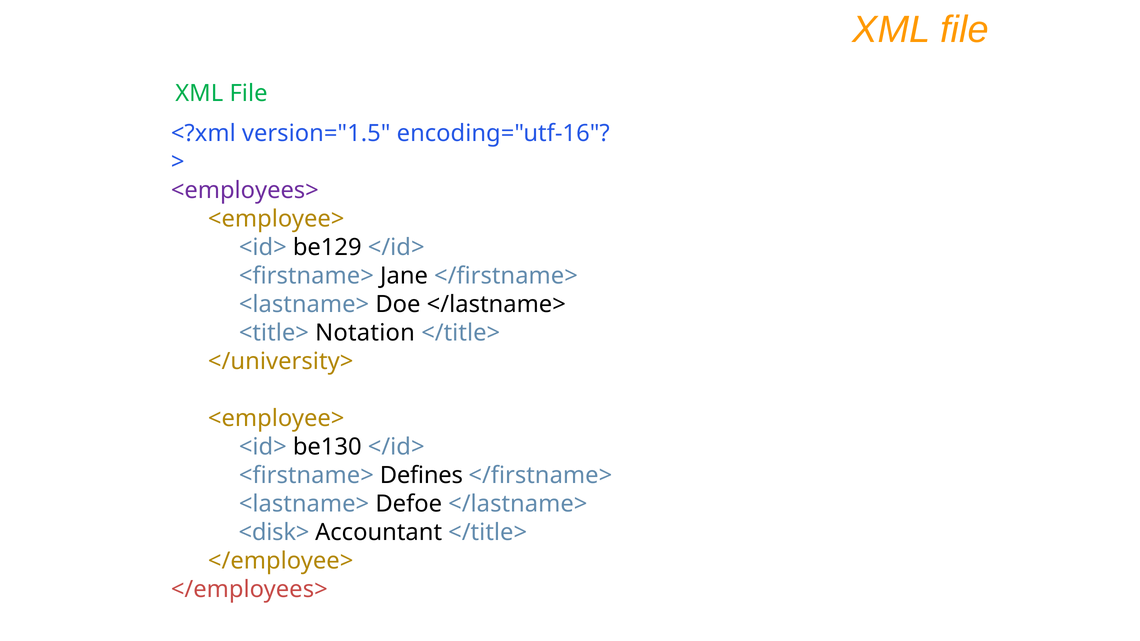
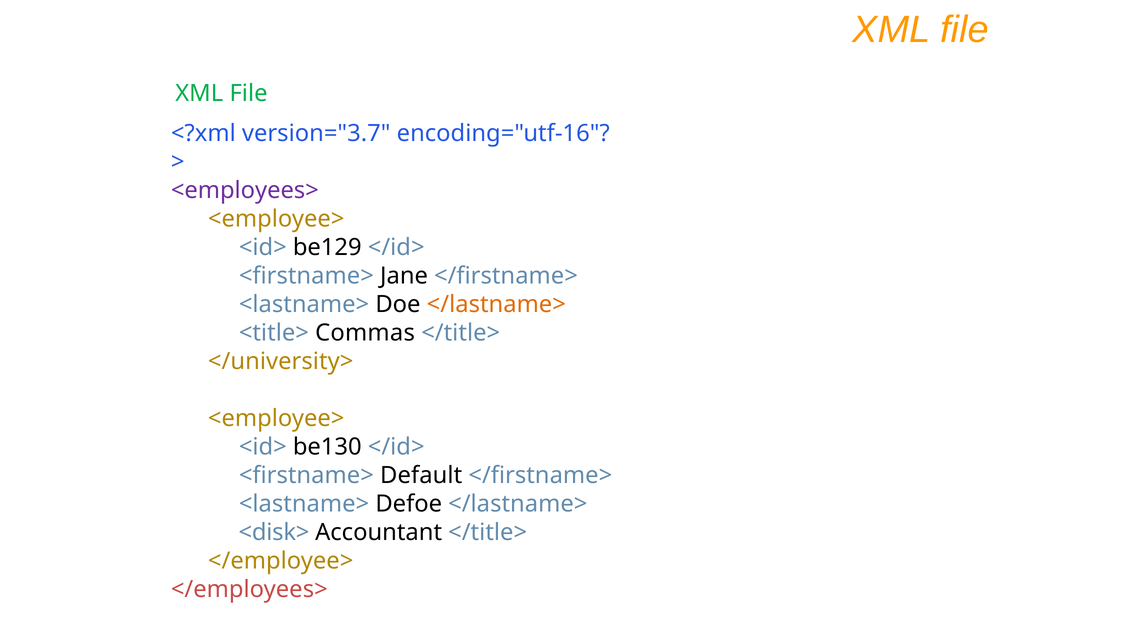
version="1.5: version="1.5 -> version="3.7 (316, 134)
</lastname> colour: black -> orange (496, 305)
Notation: Notation -> Commas (365, 333)
Defines: Defines -> Default (421, 476)
